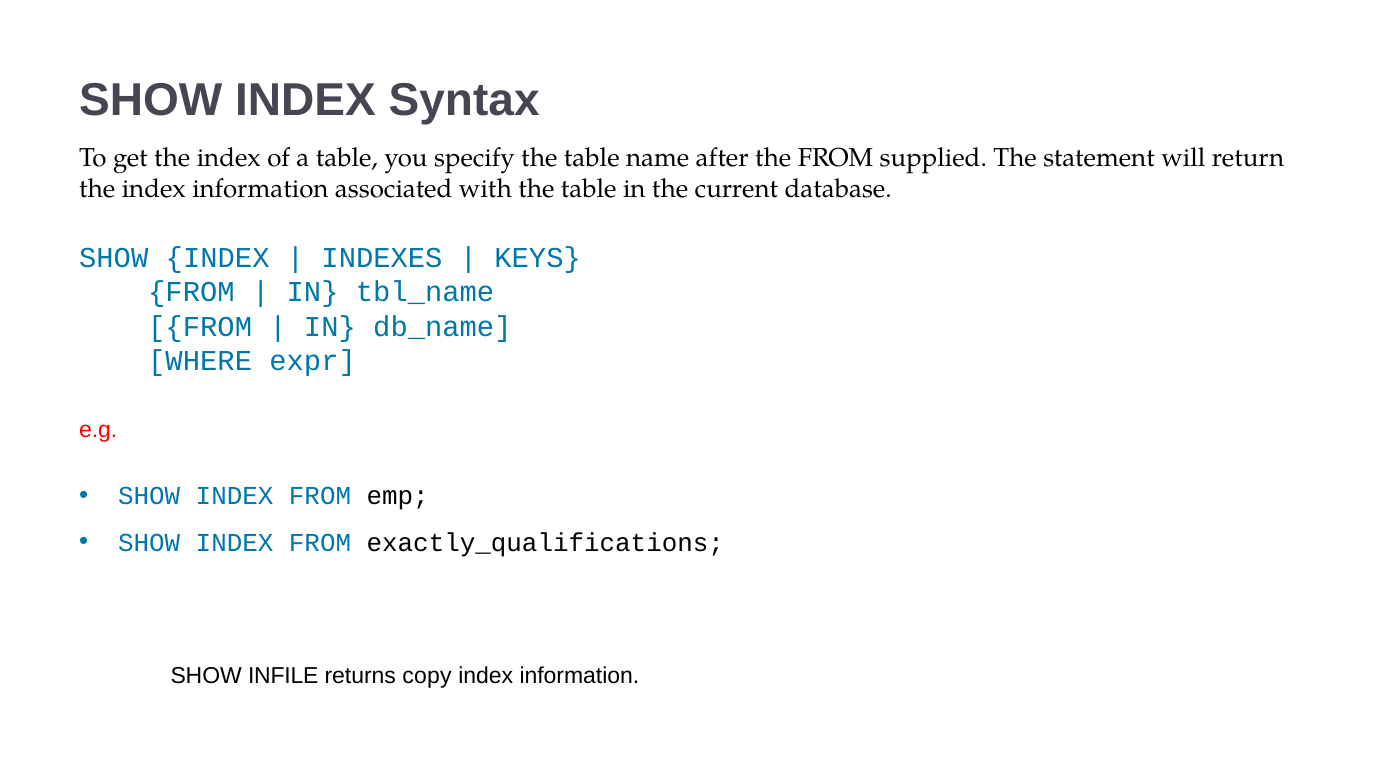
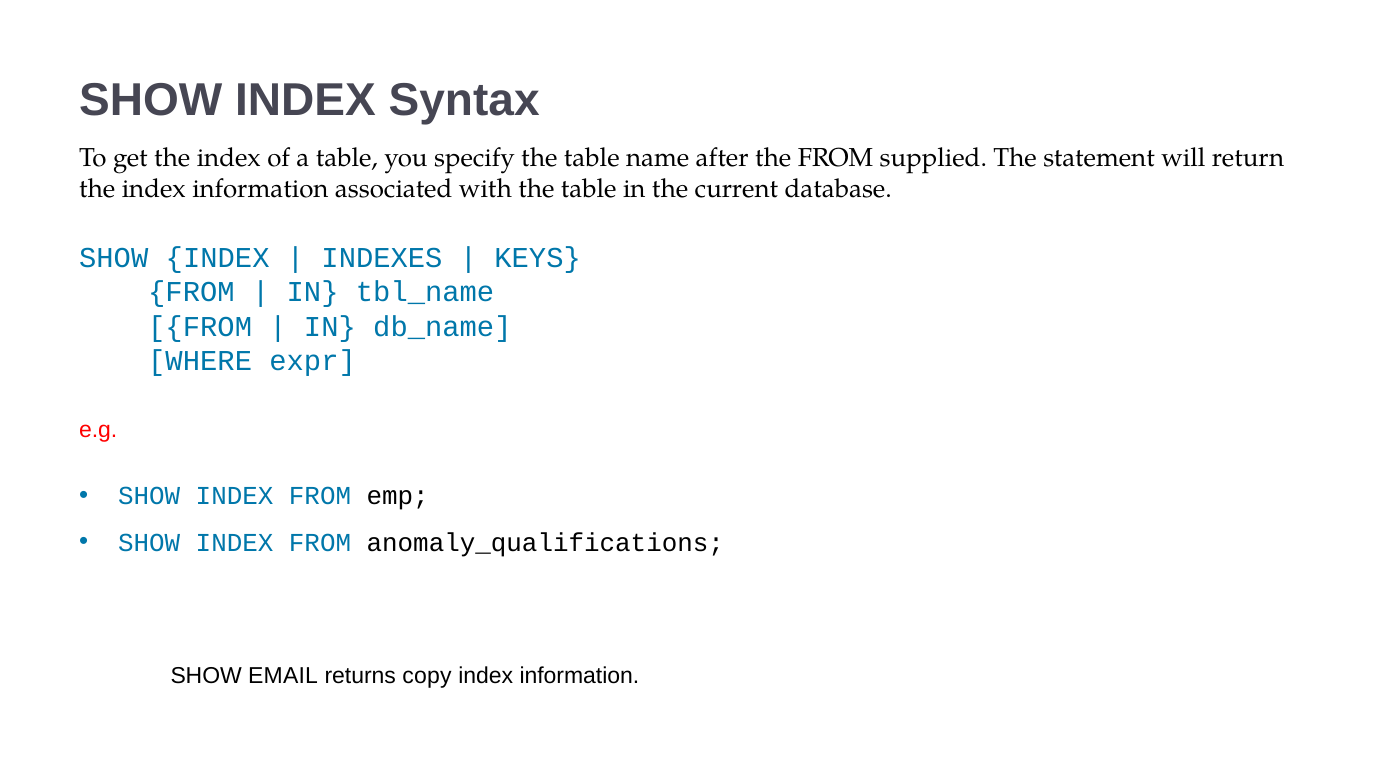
exactly_qualifications: exactly_qualifications -> anomaly_qualifications (545, 542)
INFILE: INFILE -> EMAIL (283, 676)
